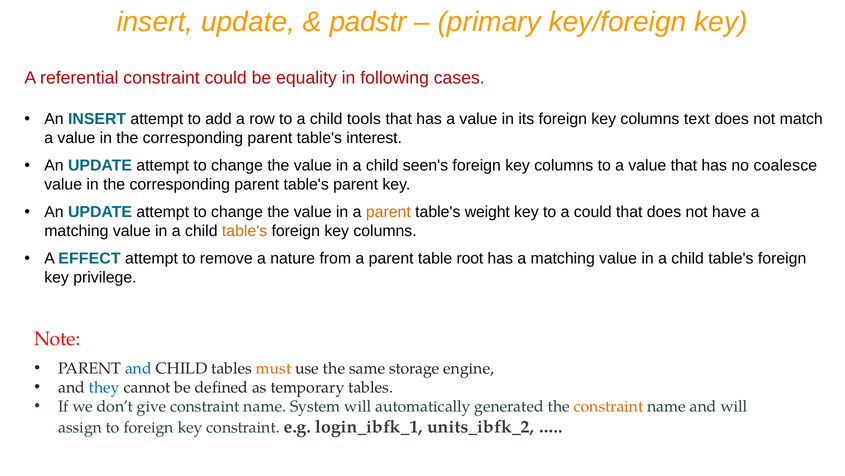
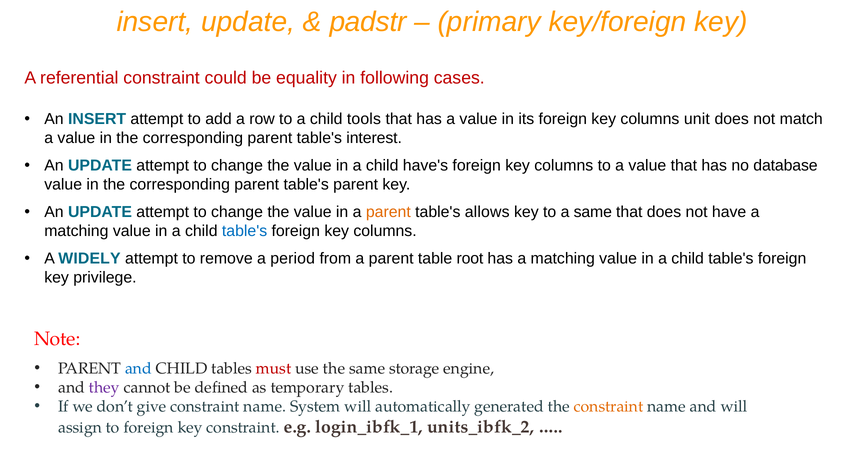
text: text -> unit (697, 119)
seen's: seen's -> have's (425, 165)
coalesce: coalesce -> database (786, 165)
weight: weight -> allows (487, 212)
a could: could -> same (593, 212)
table's colour: orange -> blue (245, 231)
EFFECT: EFFECT -> WIDELY (89, 258)
nature: nature -> period (293, 258)
must colour: orange -> red (274, 368)
they colour: blue -> purple (104, 387)
